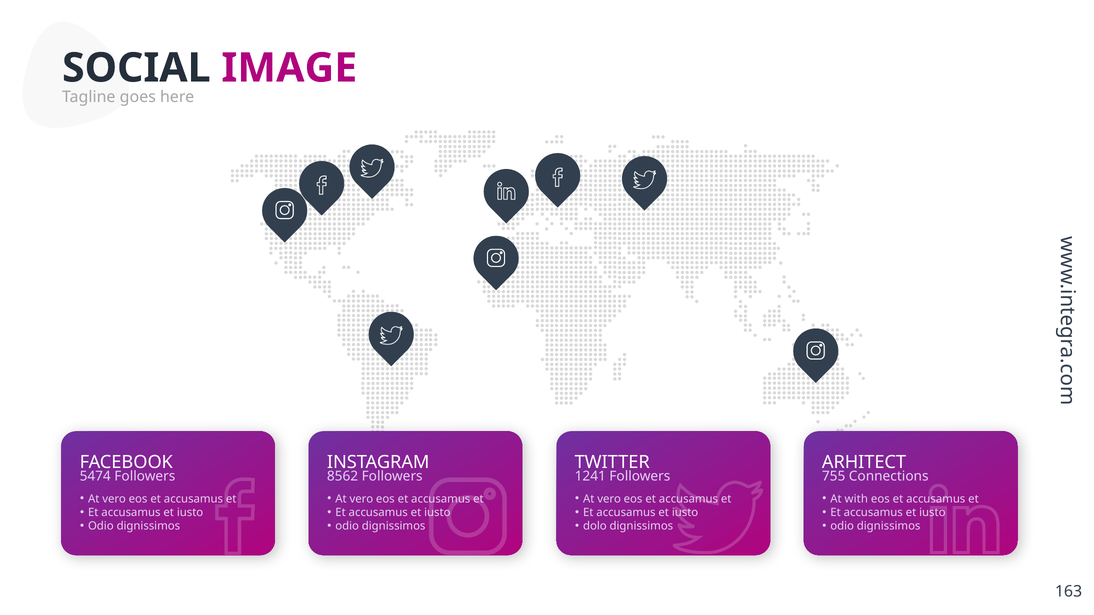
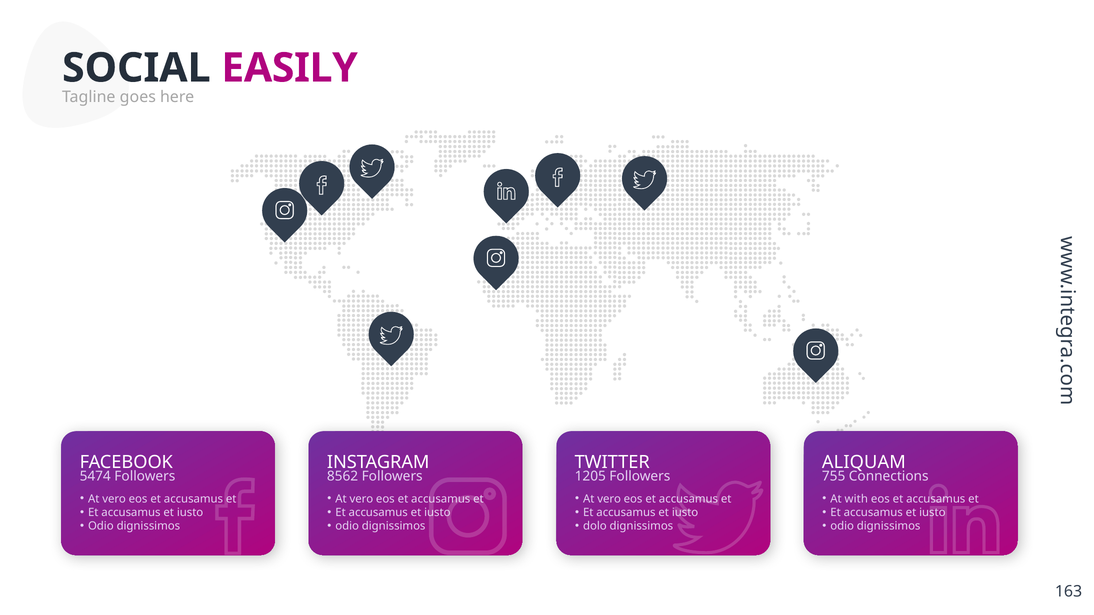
IMAGE: IMAGE -> EASILY (290, 68)
ARHITECT: ARHITECT -> ALIQUAM (864, 463)
1241: 1241 -> 1205 (590, 477)
